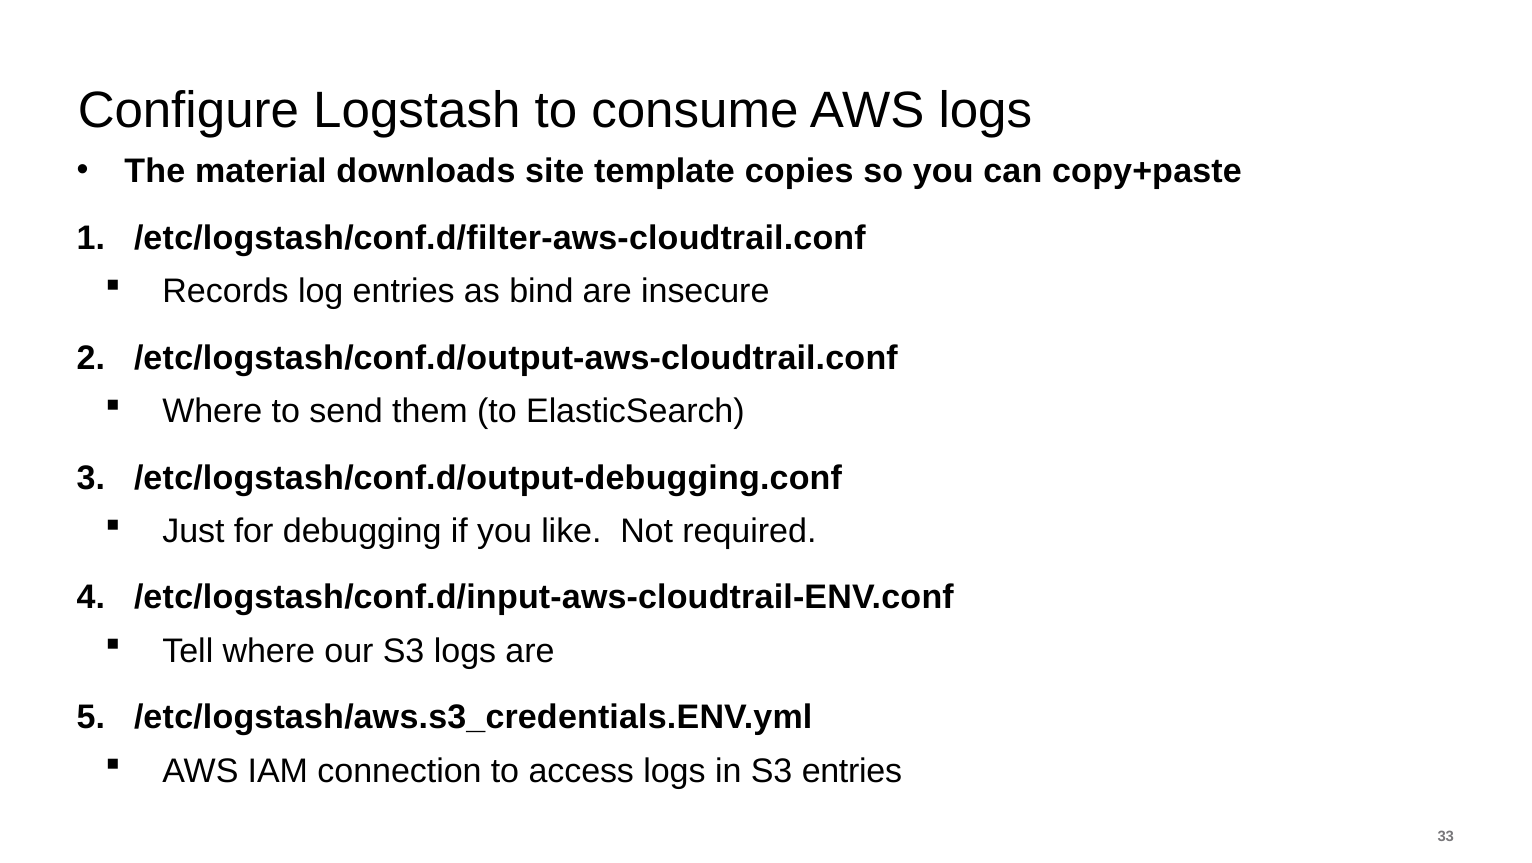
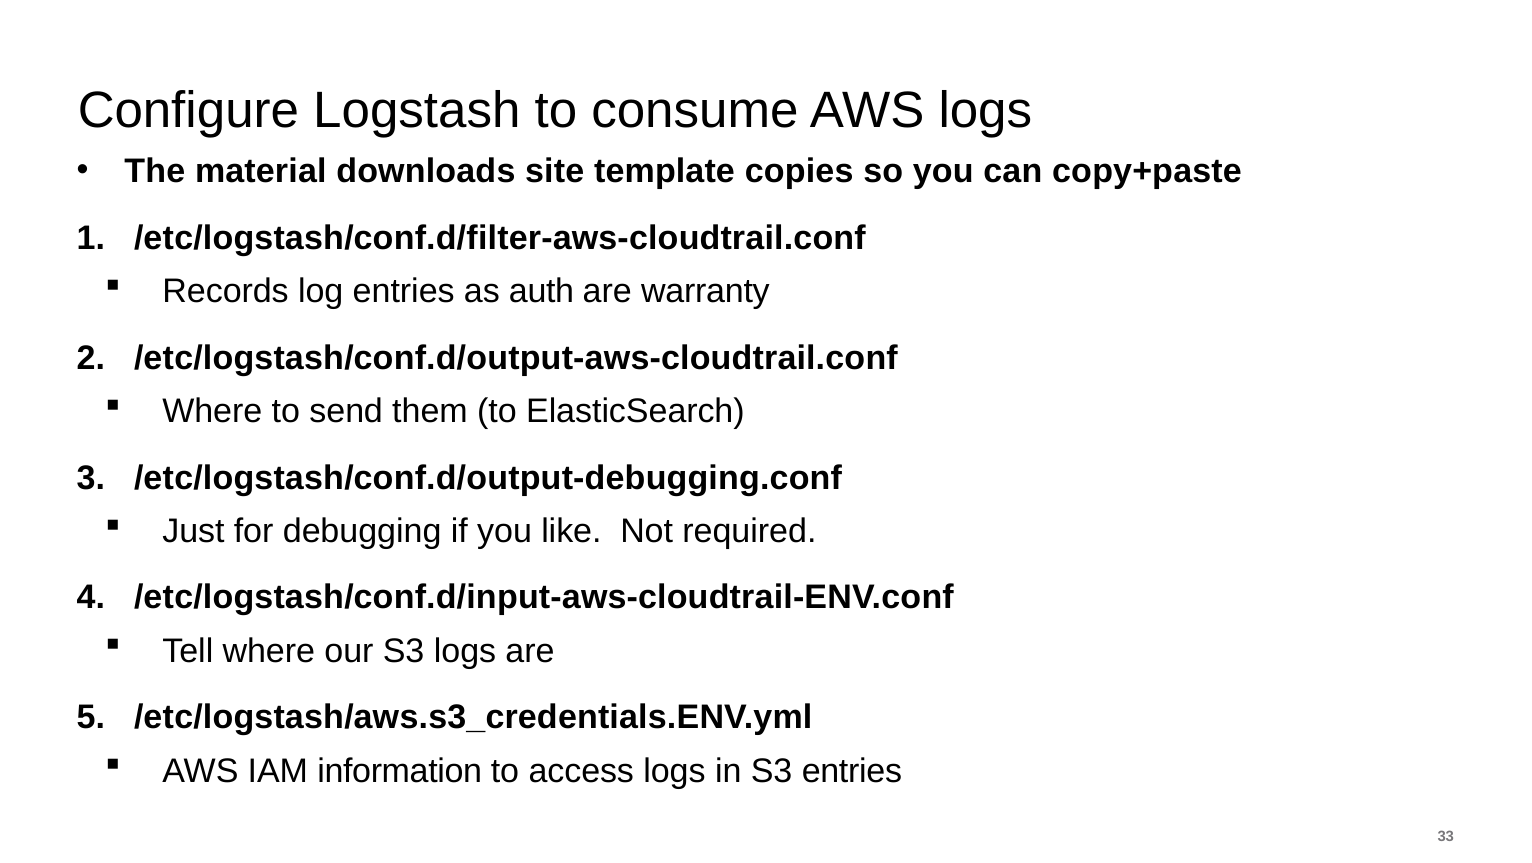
bind: bind -> auth (542, 291)
insecure: insecure -> warranty (705, 291)
connection: connection -> information (400, 771)
